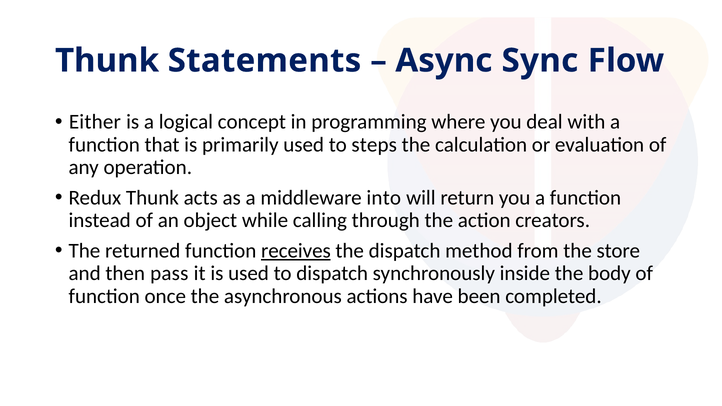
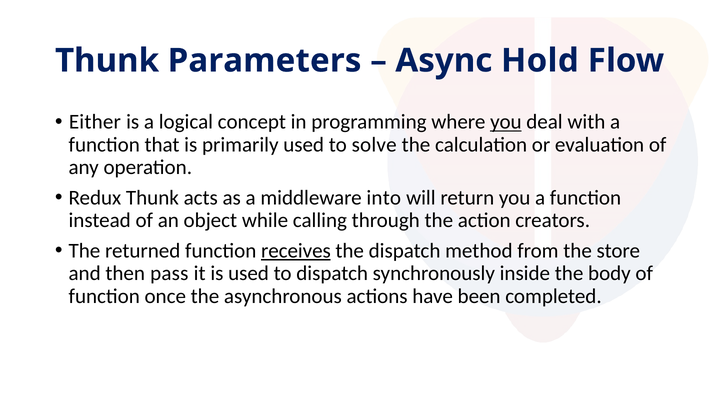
Statements: Statements -> Parameters (265, 61)
Sync: Sync -> Hold (540, 61)
you underline: none -> present (506, 122)
steps: steps -> solve (374, 145)
